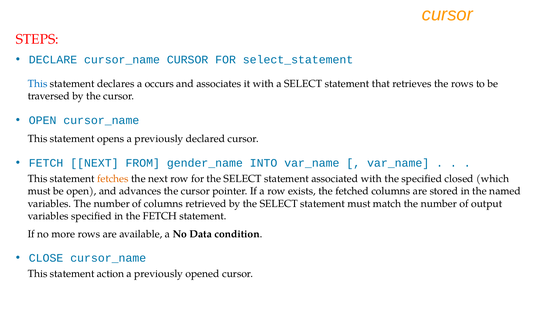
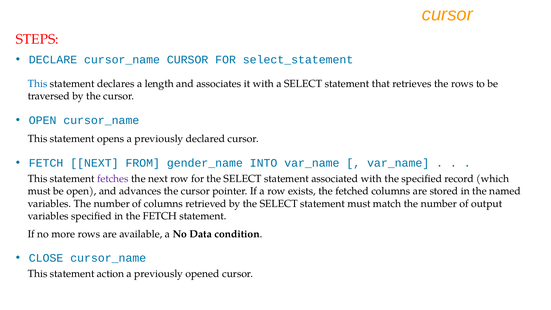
occurs: occurs -> length (159, 84)
fetches colour: orange -> purple (113, 179)
closed: closed -> record (459, 179)
